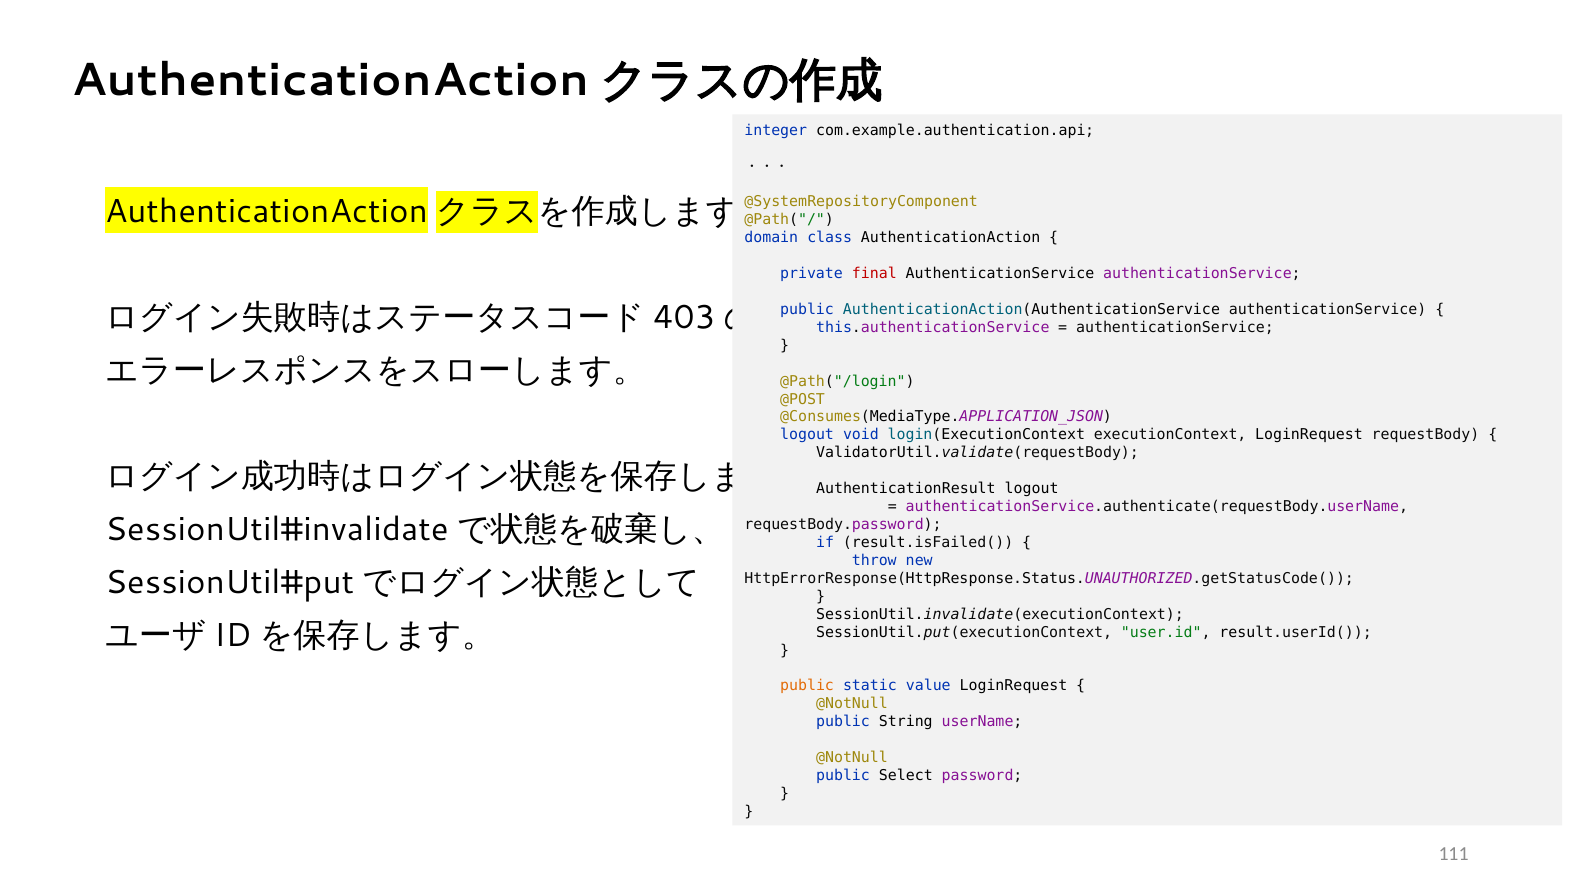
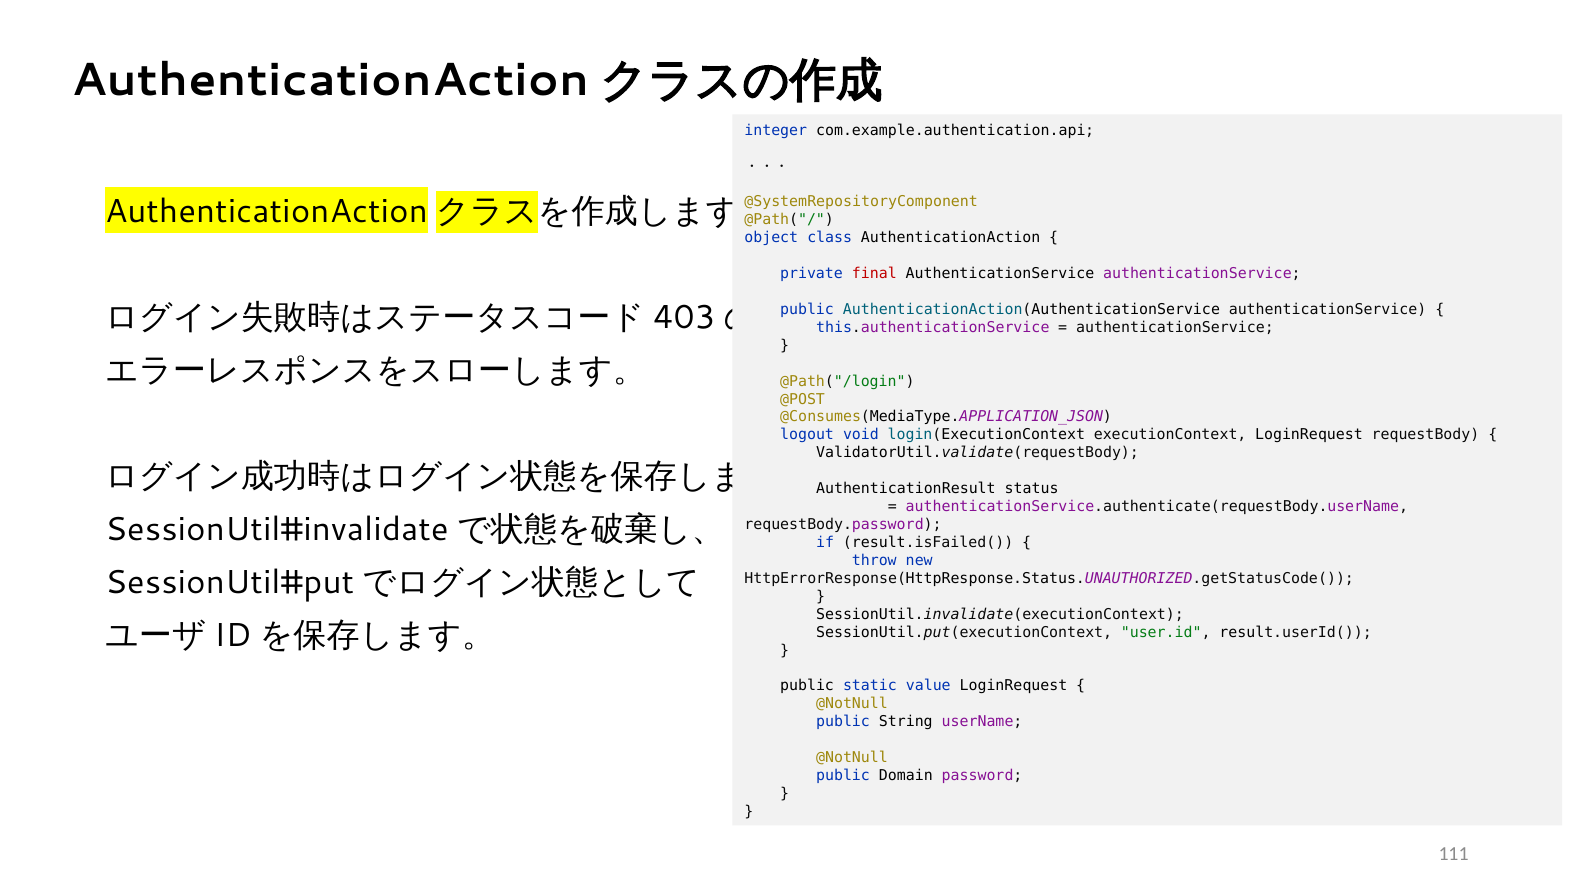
domain: domain -> object (771, 238)
AuthenticationResult logout: logout -> status (1032, 489)
public colour: orange -> black (807, 686)
Select: Select -> Domain (906, 776)
